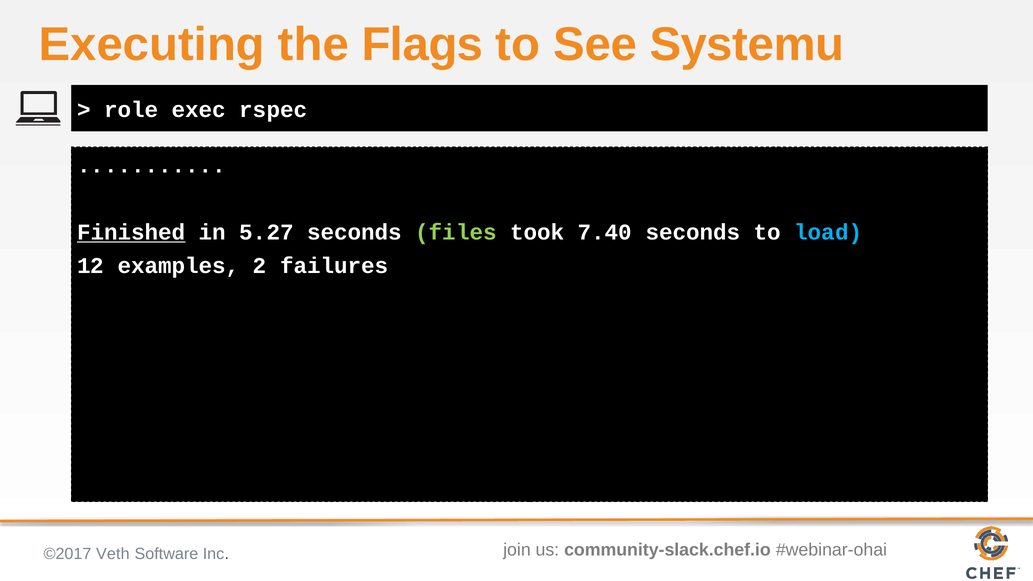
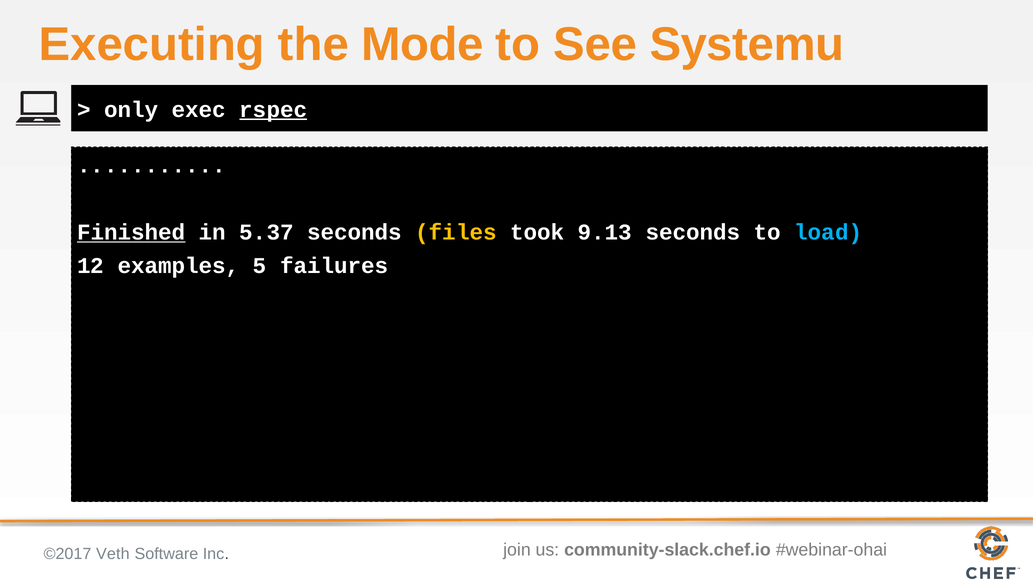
Flags: Flags -> Mode (422, 45)
role: role -> only (131, 110)
rspec underline: none -> present (273, 110)
5.27: 5.27 -> 5.37 (267, 232)
files colour: light green -> yellow (456, 232)
7.40: 7.40 -> 9.13 (605, 232)
2: 2 -> 5 (260, 266)
